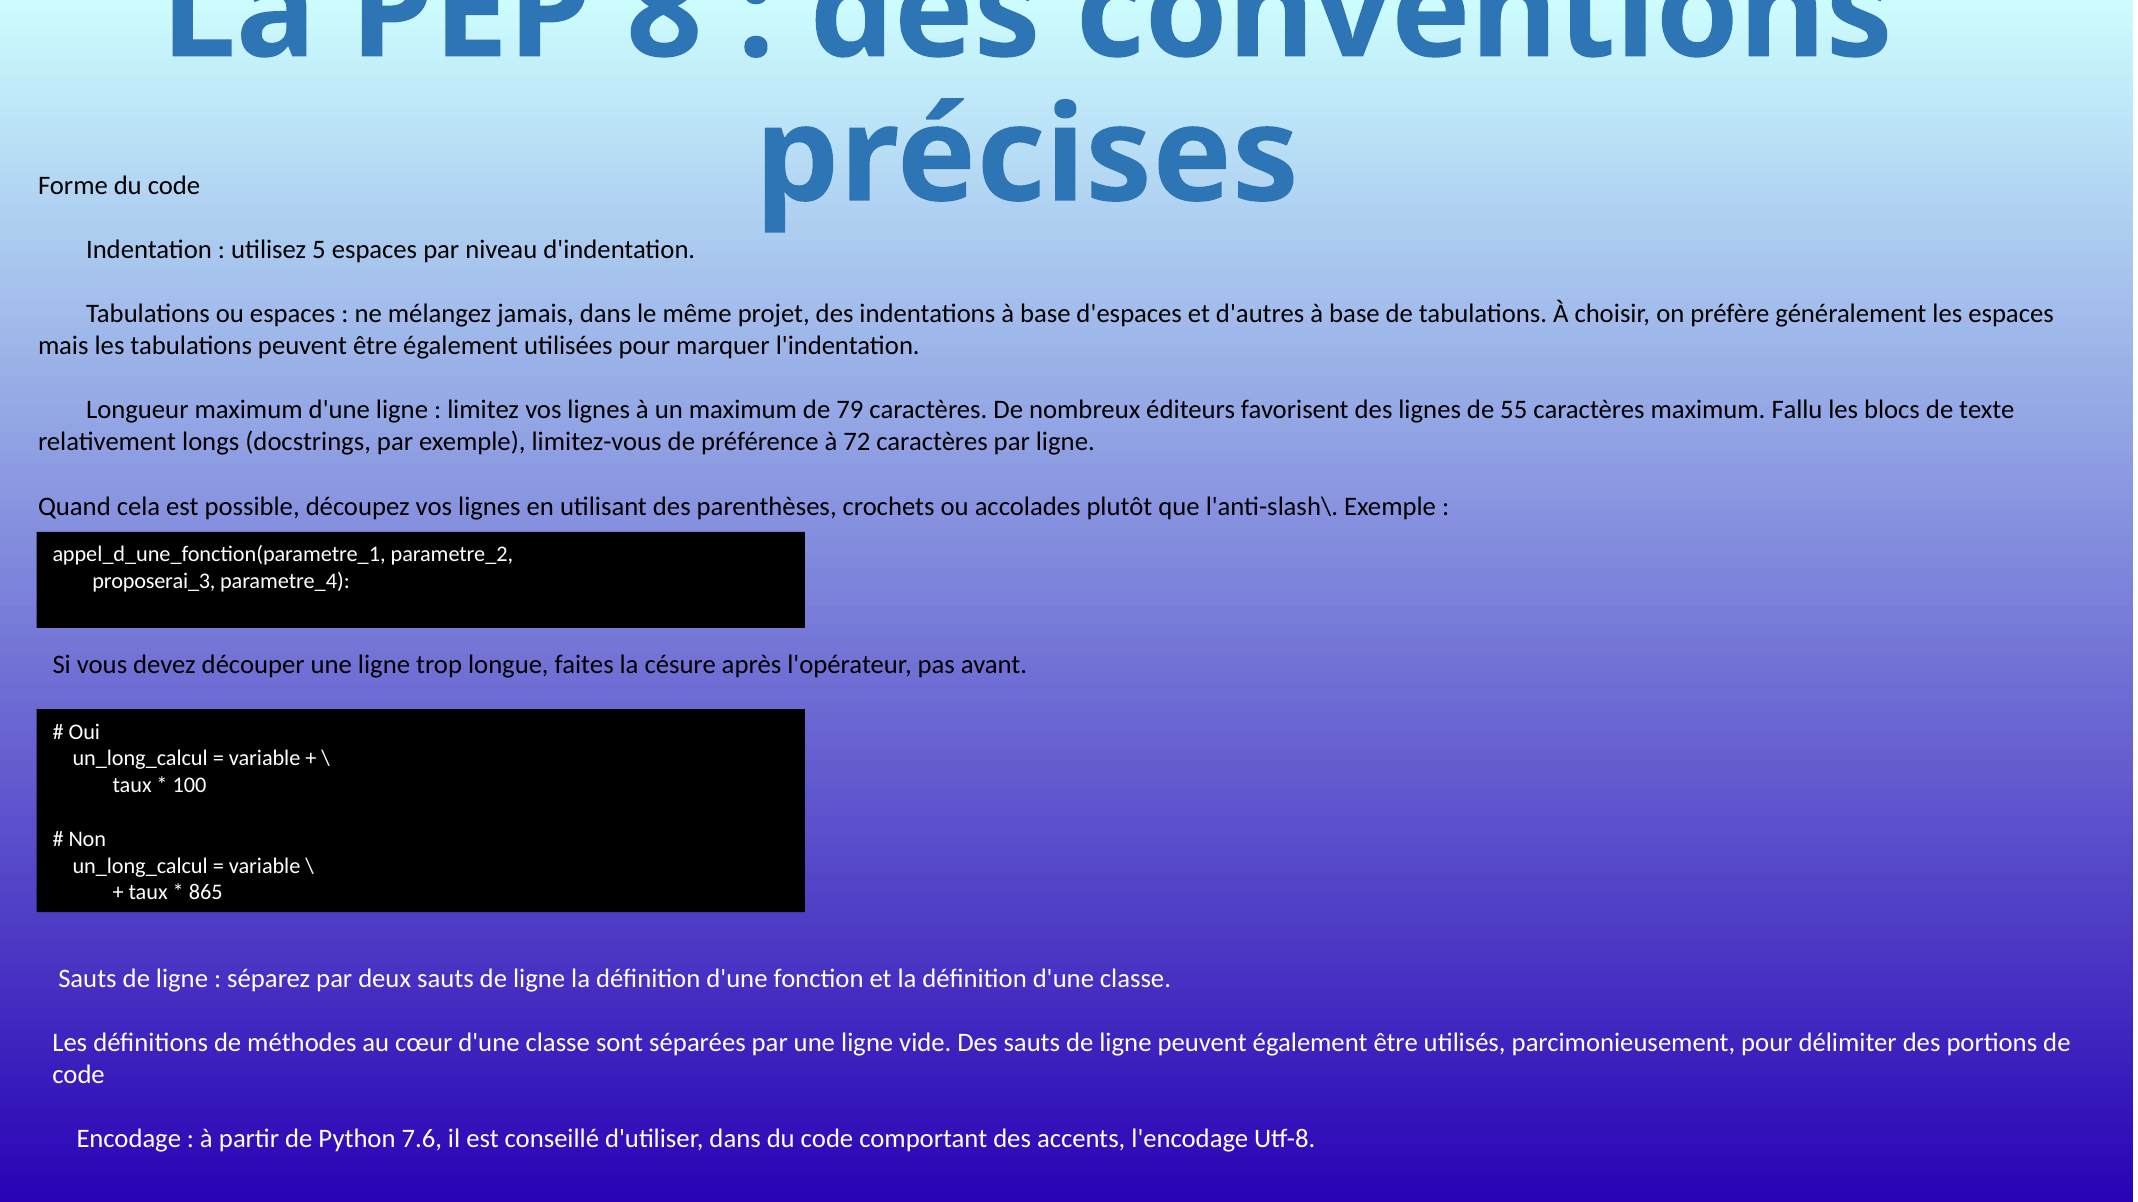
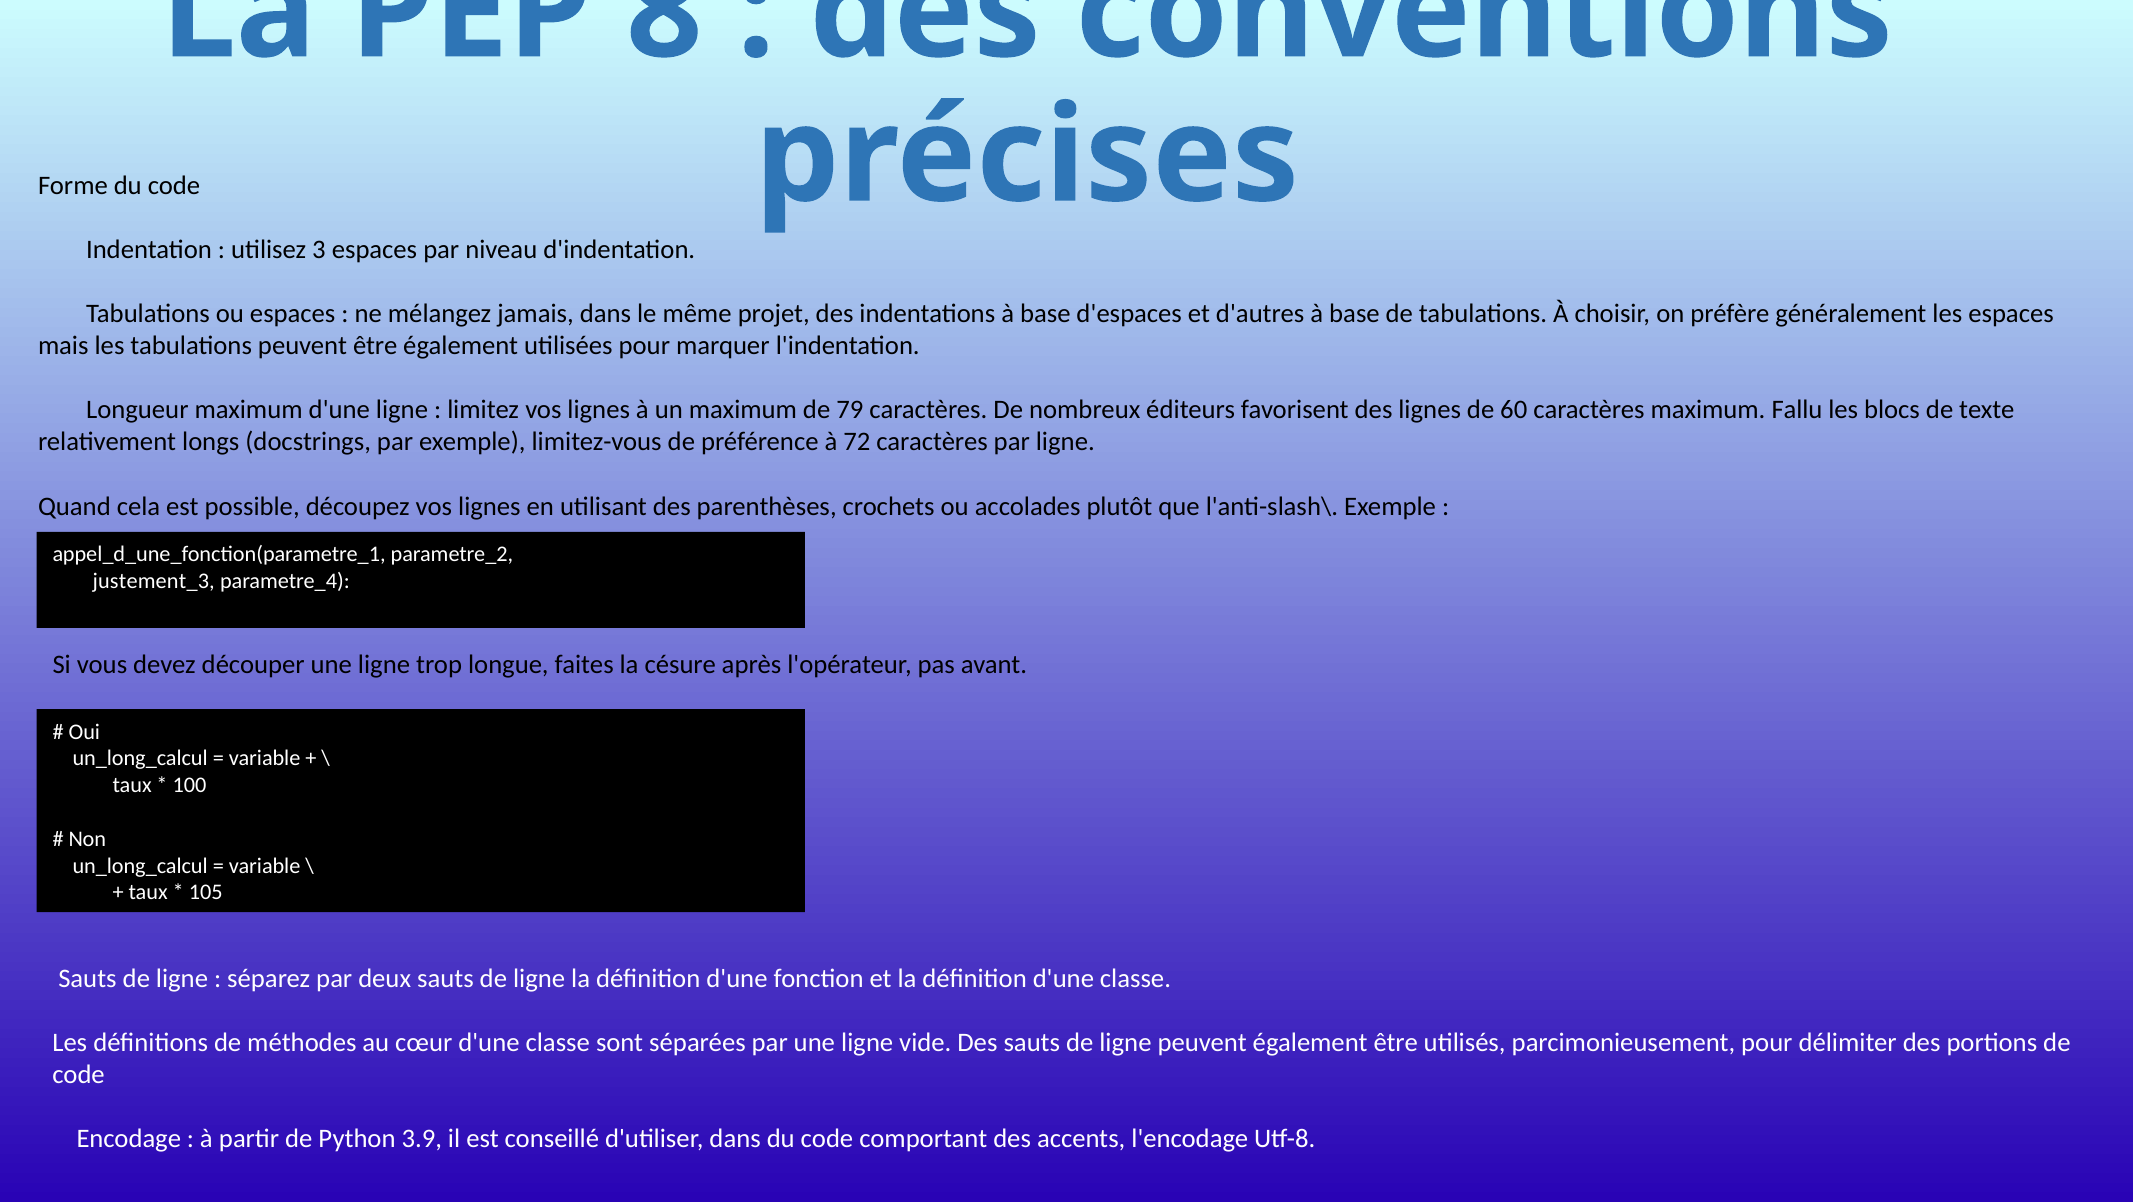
5: 5 -> 3 (319, 250)
55: 55 -> 60 (1514, 410)
proposerai_3: proposerai_3 -> justement_3 (154, 582)
865: 865 -> 105 (206, 893)
7.6: 7.6 -> 3.9 (422, 1139)
